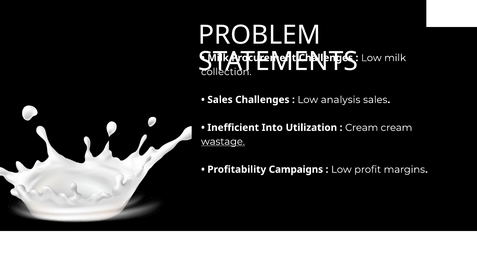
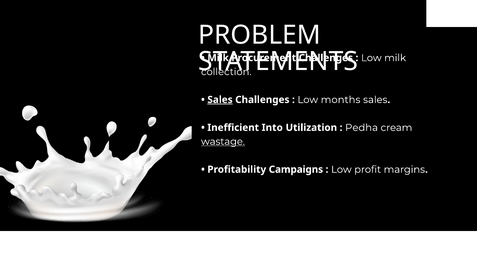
Sales underline: none -> present (220, 99)
analysis: analysis -> months (341, 99)
Cream: Cream -> Pedha (362, 127)
